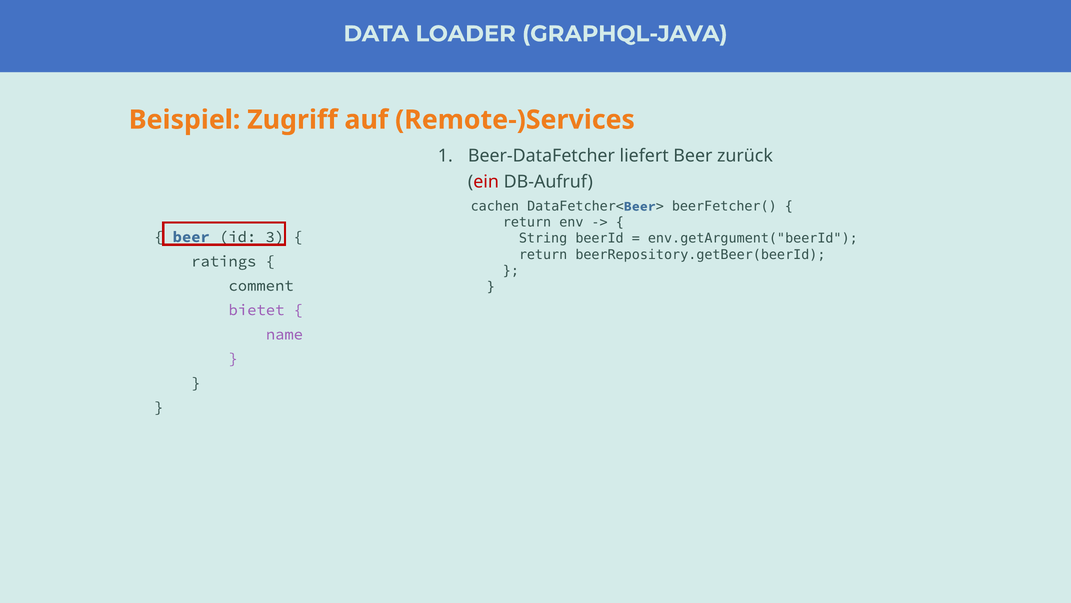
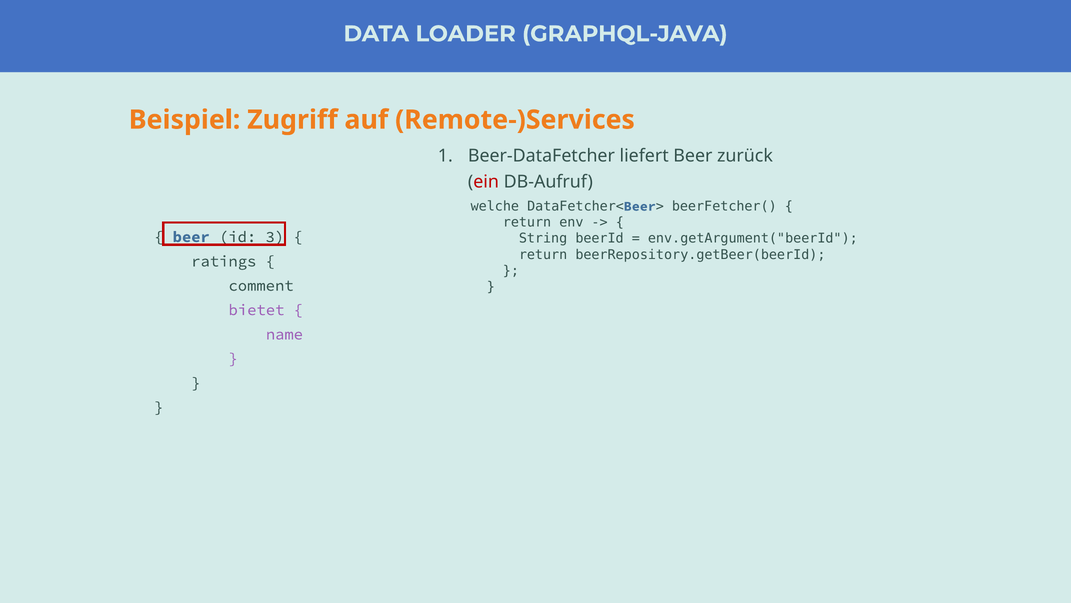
cachen: cachen -> welche (495, 206)
